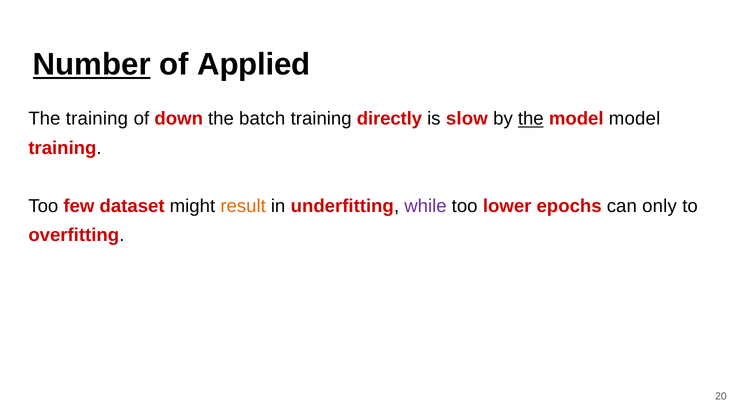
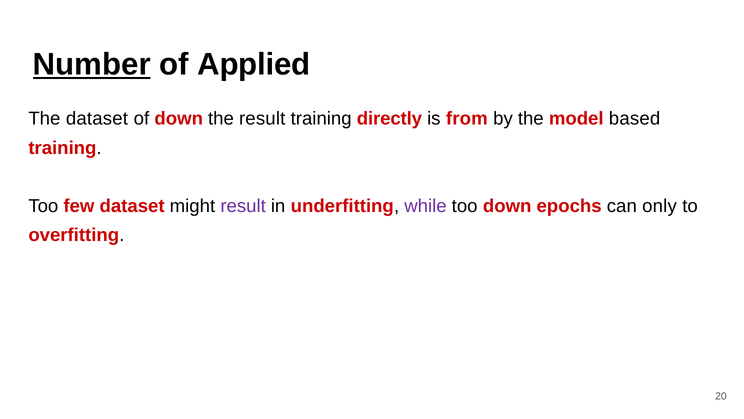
The training: training -> dataset (97, 119)
the batch: batch -> result (262, 119)
slow: slow -> from (467, 119)
the underline: present -> none (531, 119)
model model: model -> based (635, 119)
result colour: orange -> purple (243, 206)
too lower: lower -> down (507, 206)
